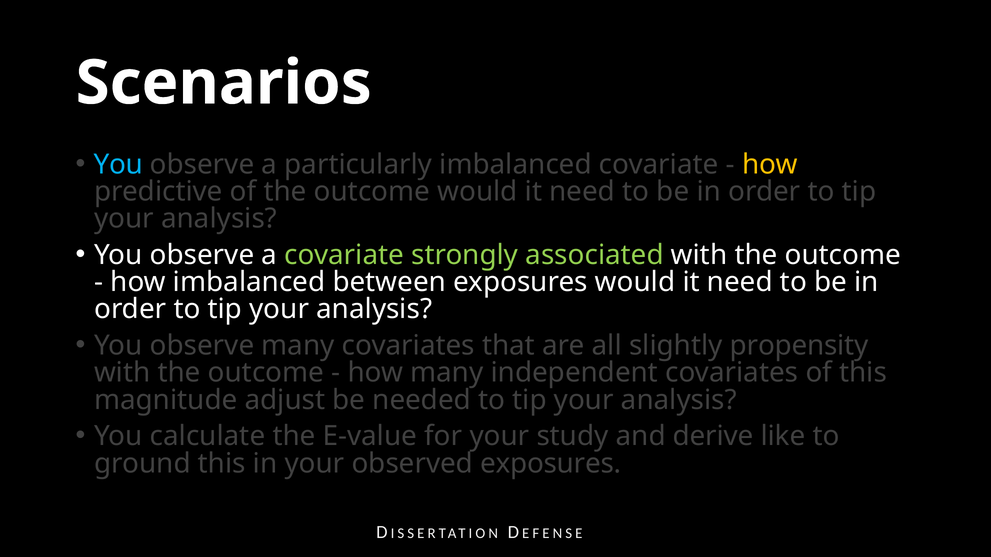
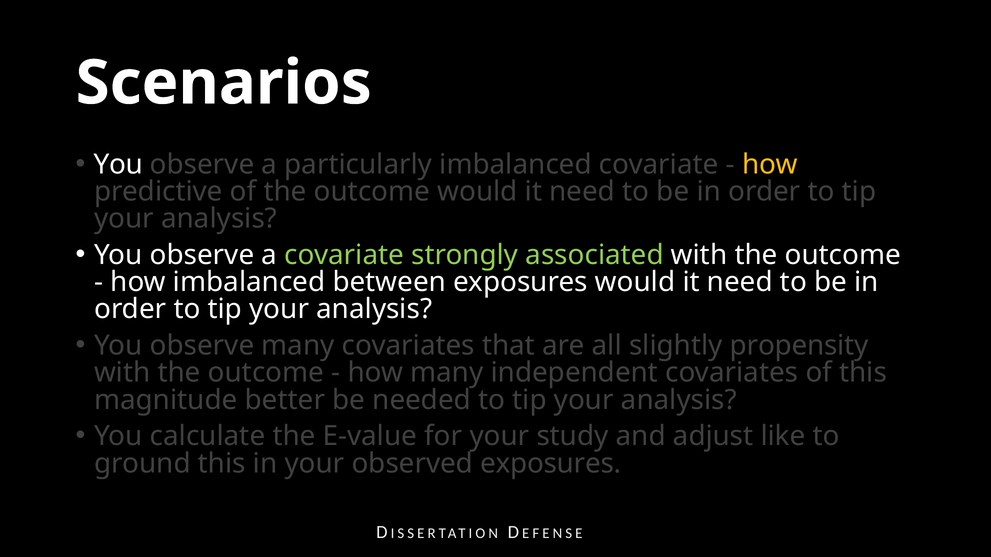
You colour: light blue -> white (119, 165)
adjust: adjust -> better (285, 400)
derive: derive -> adjust (713, 437)
